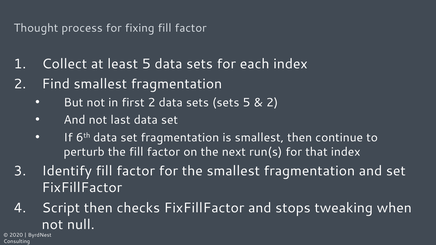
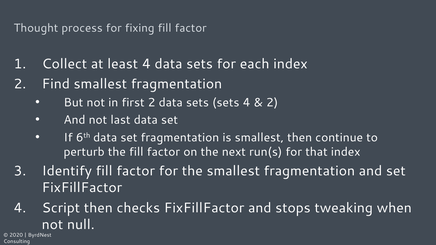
least 5: 5 -> 4 (146, 64)
sets 5: 5 -> 4 (247, 103)
